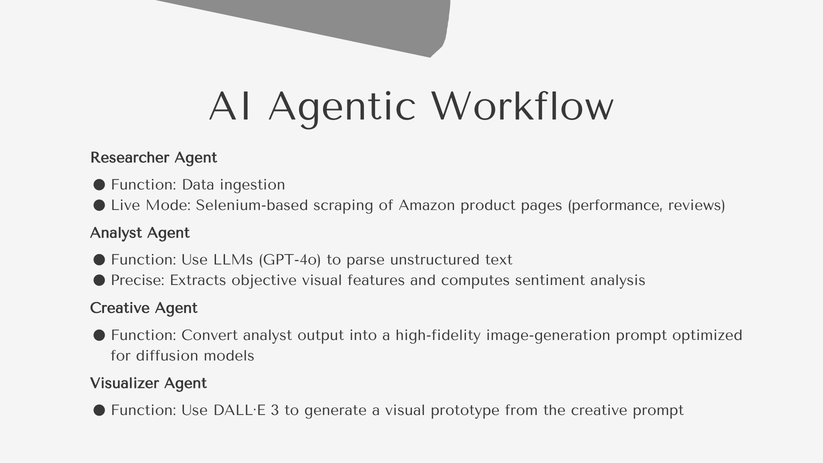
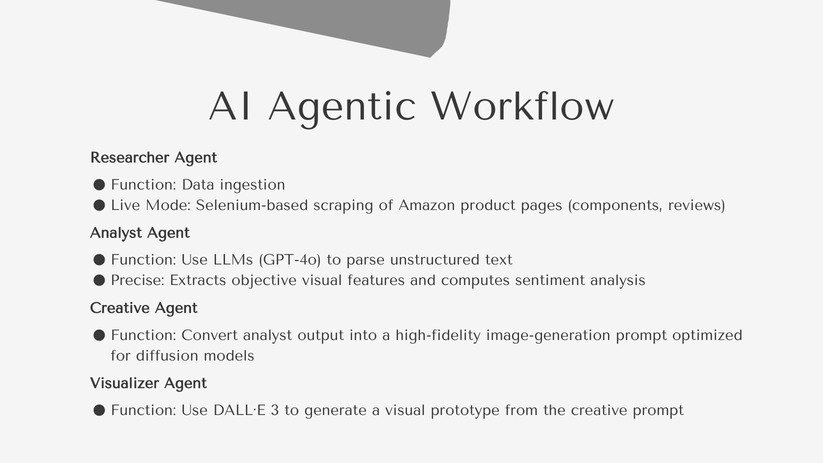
performance: performance -> components (615, 205)
